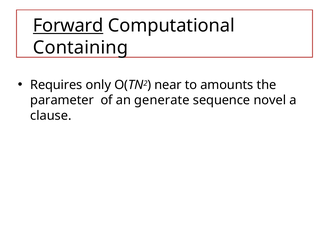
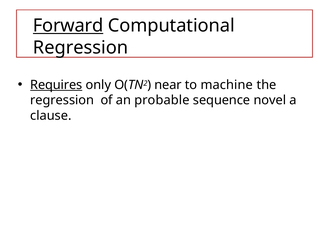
Containing: Containing -> Regression (81, 48)
Requires underline: none -> present (56, 85)
amounts: amounts -> machine (227, 85)
parameter: parameter -> regression (62, 100)
generate: generate -> probable (162, 100)
